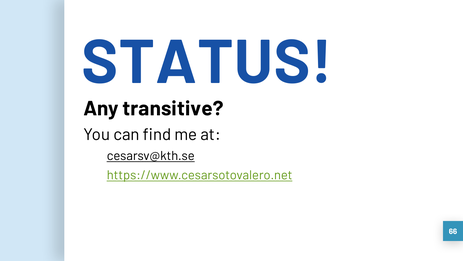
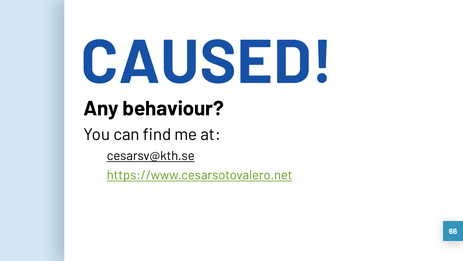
STATUS: STATUS -> CAUSED (207, 63)
transitive: transitive -> behaviour (173, 108)
